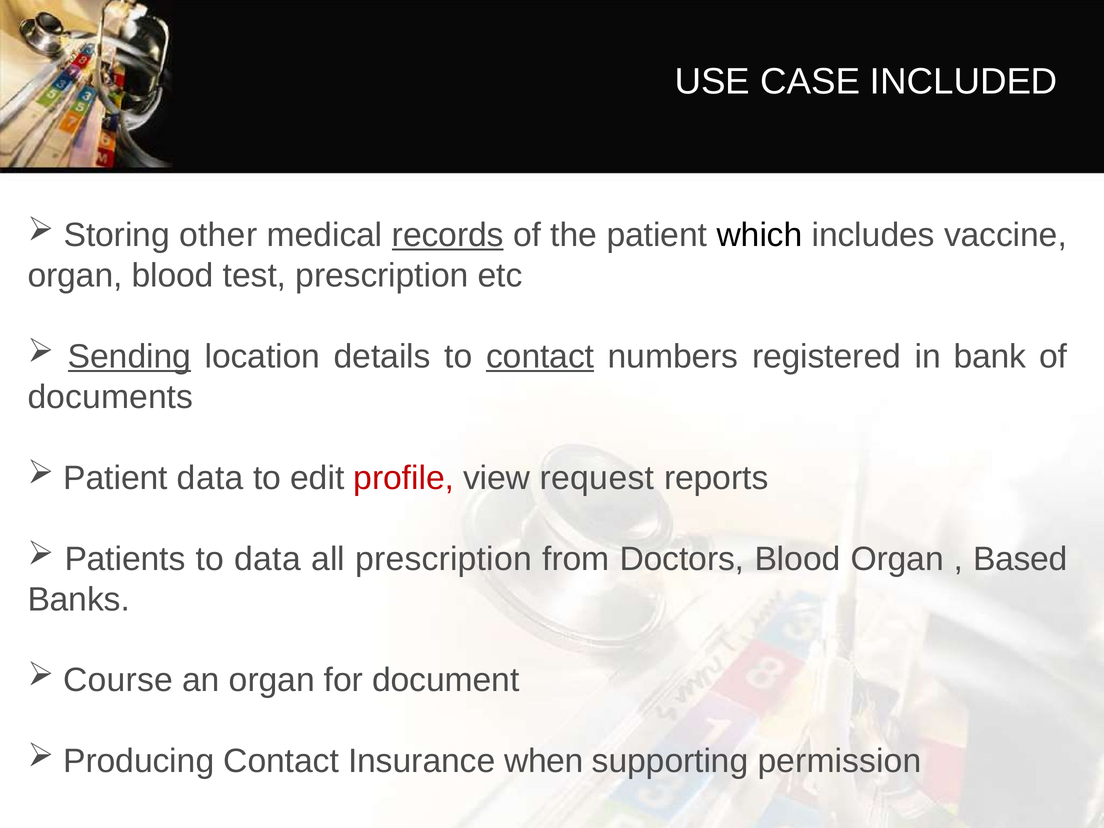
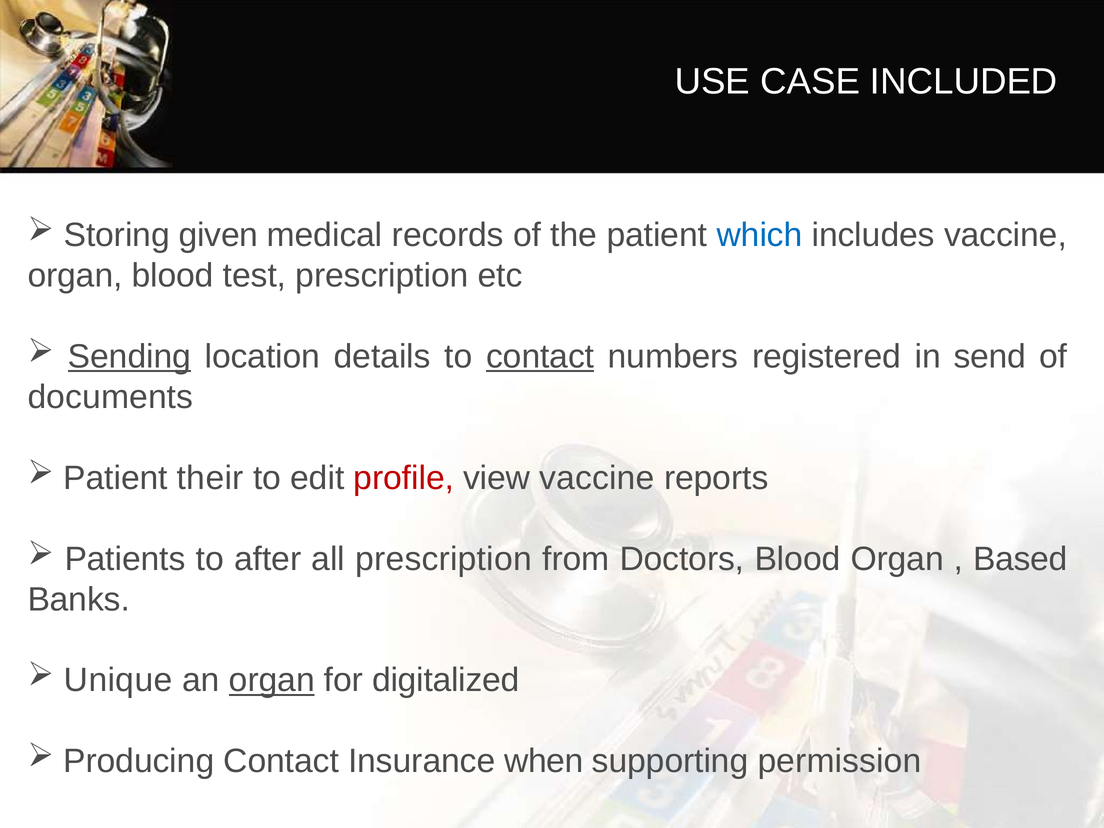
other: other -> given (219, 235)
records underline: present -> none (448, 235)
which colour: black -> blue (760, 235)
bank: bank -> send (990, 357)
Patient data: data -> their (210, 478)
view request: request -> vaccine (597, 478)
to data: data -> after (268, 559)
Course: Course -> Unique (118, 680)
organ underline: none -> present (272, 680)
document: document -> digitalized (446, 680)
